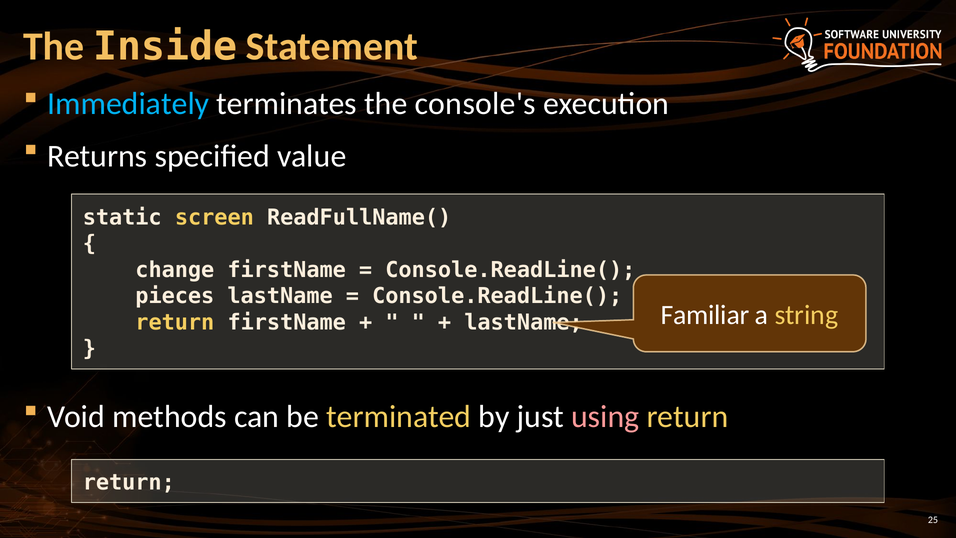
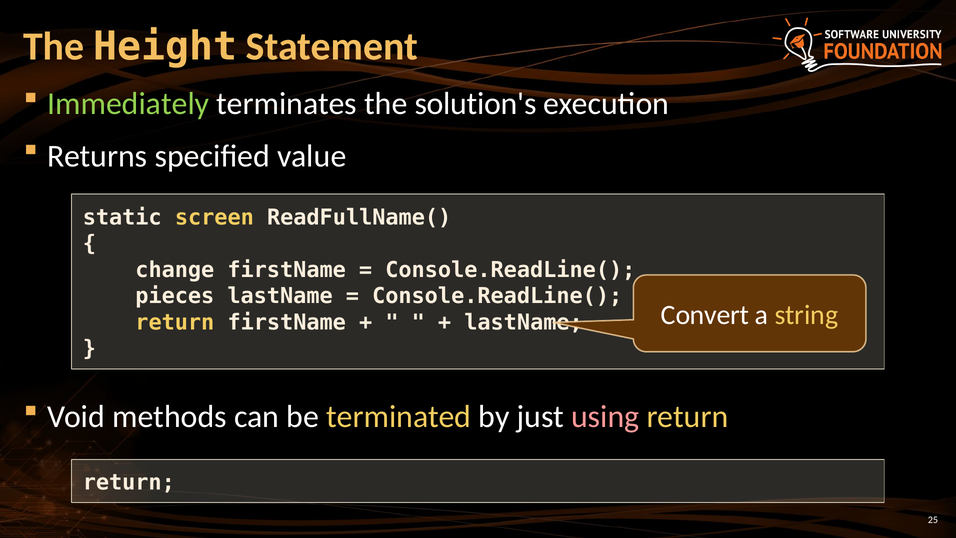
Inside: Inside -> Height (165, 46)
Immediately colour: light blue -> light green (128, 104)
console's: console's -> solution's (476, 104)
Familiar: Familiar -> Convert (705, 315)
